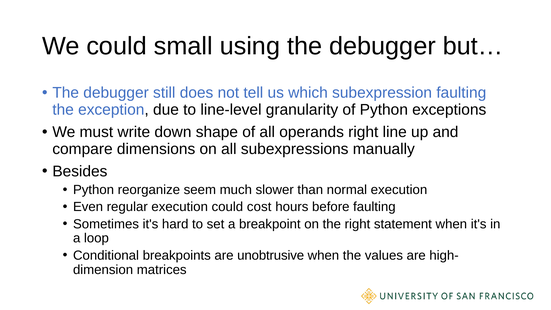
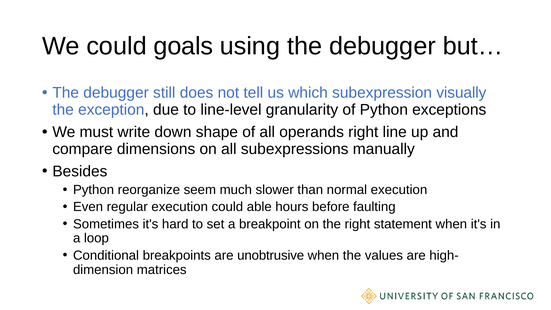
small: small -> goals (183, 46)
subexpression faulting: faulting -> visually (461, 93)
cost: cost -> able (259, 207)
